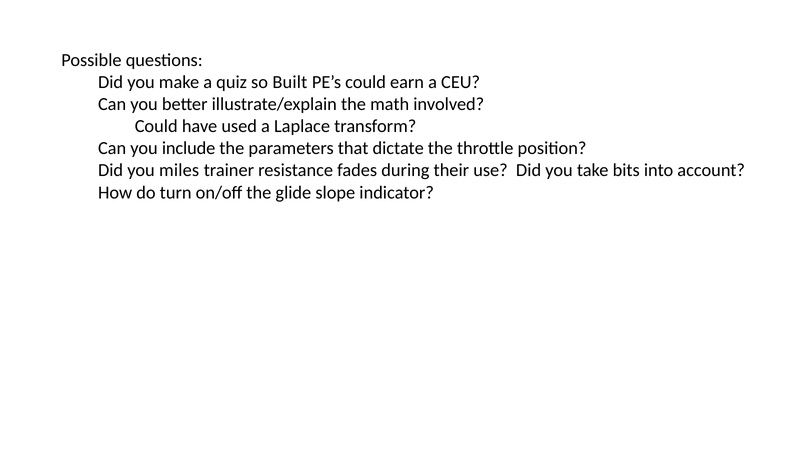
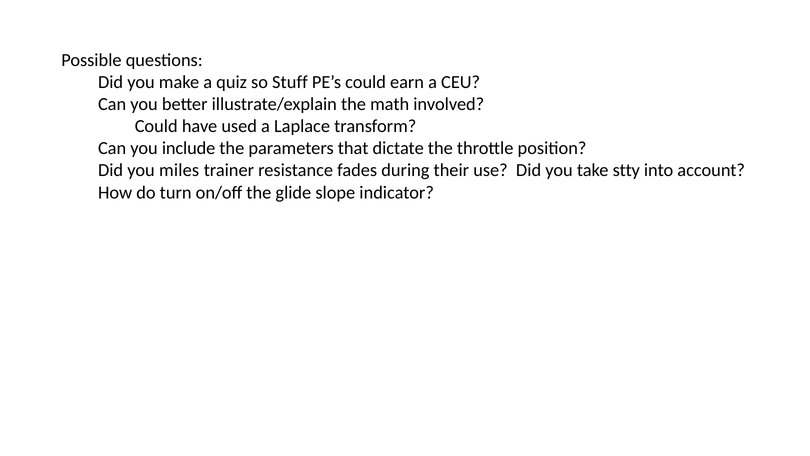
Built: Built -> Stuff (290, 82)
bits: bits -> stty (626, 170)
